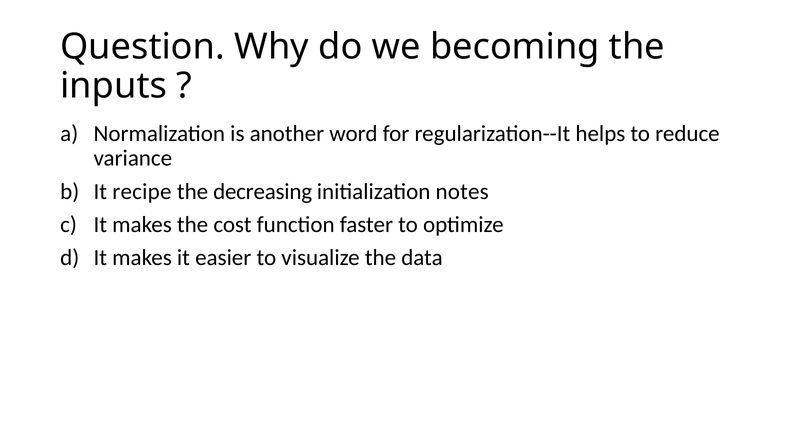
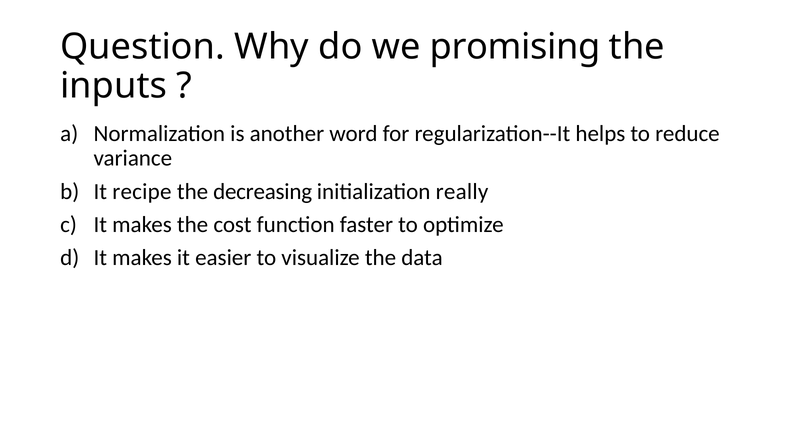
becoming: becoming -> promising (515, 47)
notes: notes -> really (462, 192)
